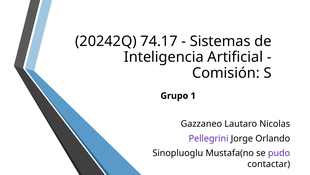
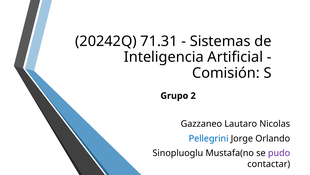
74.17: 74.17 -> 71.31 (159, 41)
1: 1 -> 2 (193, 95)
Pellegrini colour: purple -> blue (209, 138)
